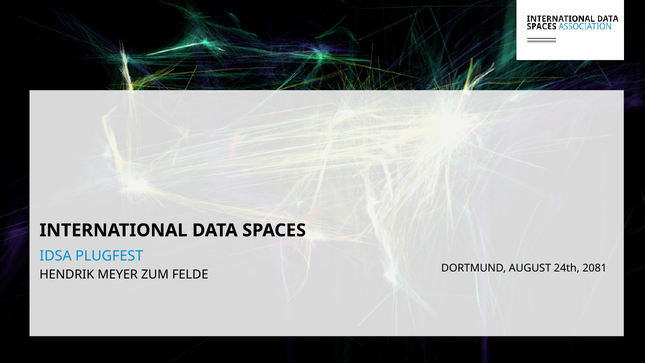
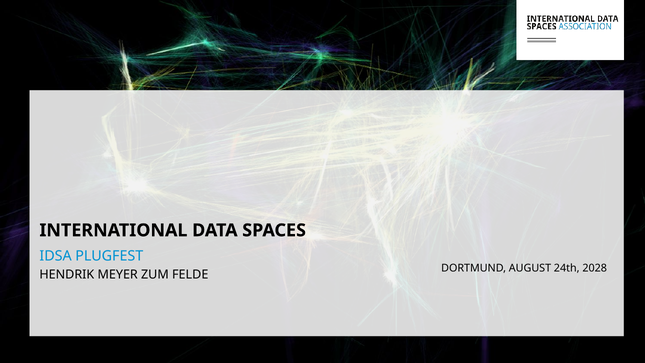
2081: 2081 -> 2028 (595, 268)
